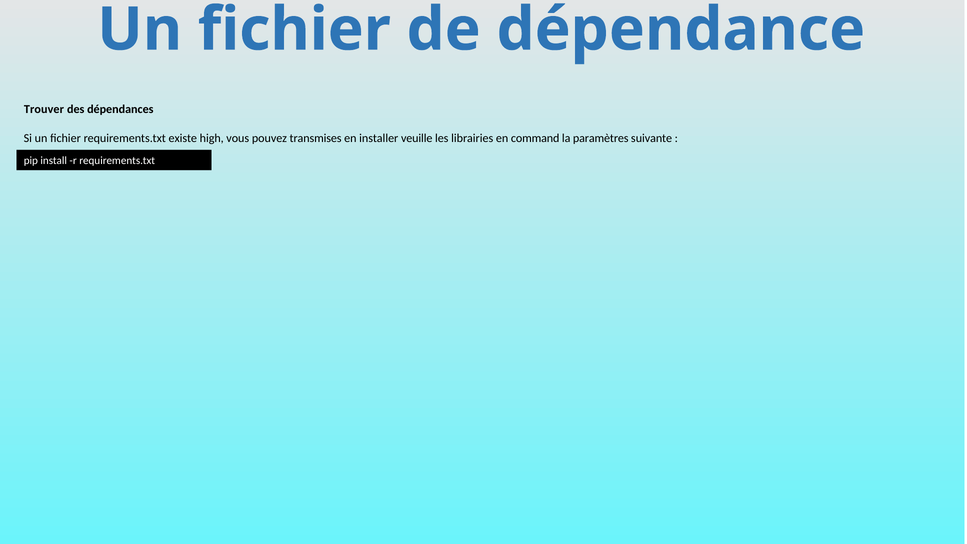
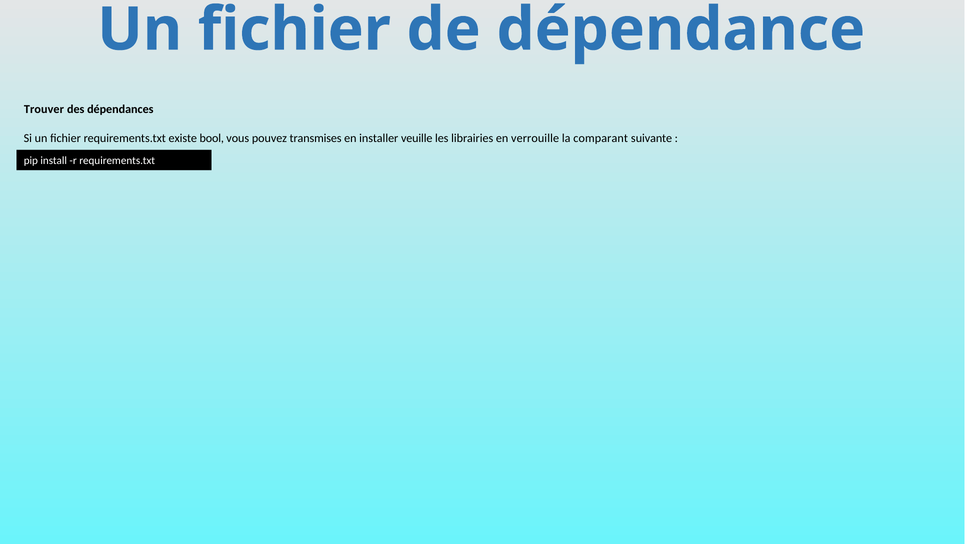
high: high -> bool (212, 138)
command: command -> verrouille (535, 138)
paramètres: paramètres -> comparant (601, 138)
